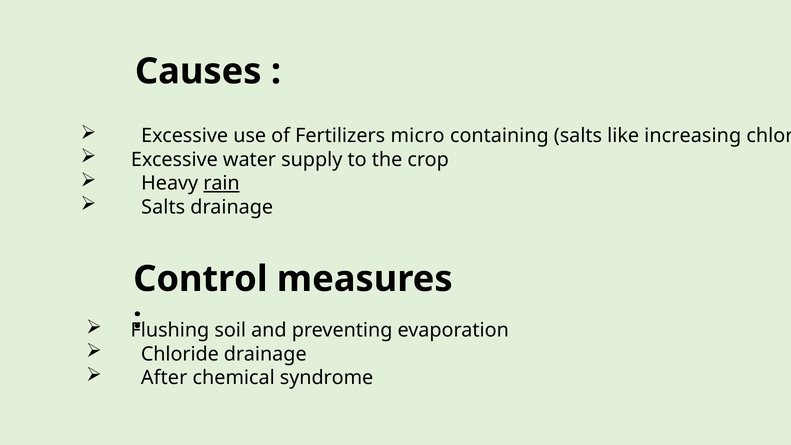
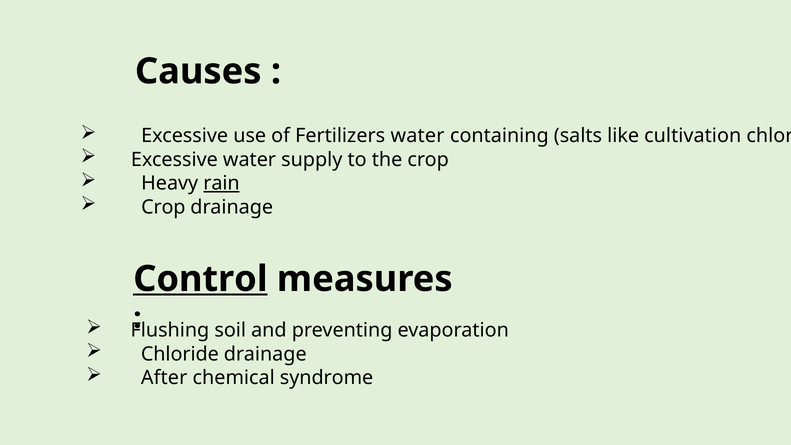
Fertilizers micro: micro -> water (418, 136)
increasing: increasing -> cultivation (693, 136)
Salts: Salts -> Crop (163, 207)
Control underline: none -> present (200, 279)
